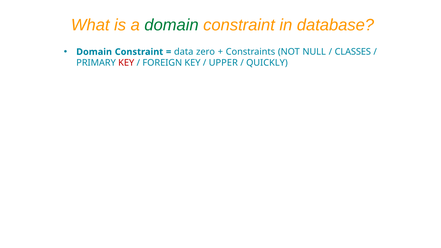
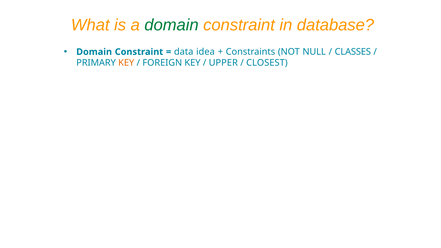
zero: zero -> idea (205, 52)
KEY colour: red -> orange (126, 63)
QUICKLY: QUICKLY -> CLOSEST (267, 63)
